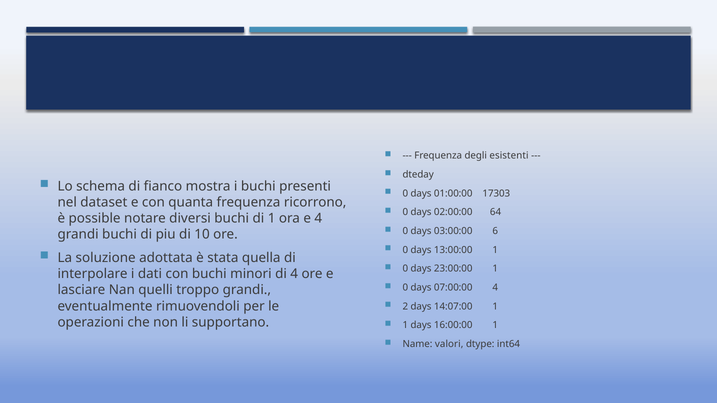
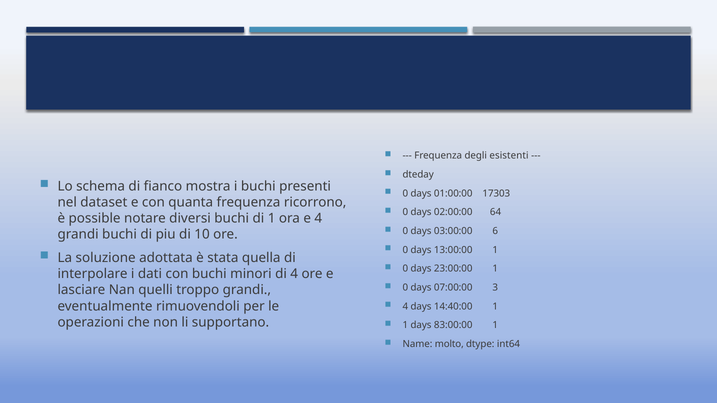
07:00:00 4: 4 -> 3 (495, 288)
2: 2 -> 4 (405, 307)
14:07:00: 14:07:00 -> 14:40:00 (453, 307)
16:00:00: 16:00:00 -> 83:00:00 (453, 325)
valori: valori -> molto (449, 344)
